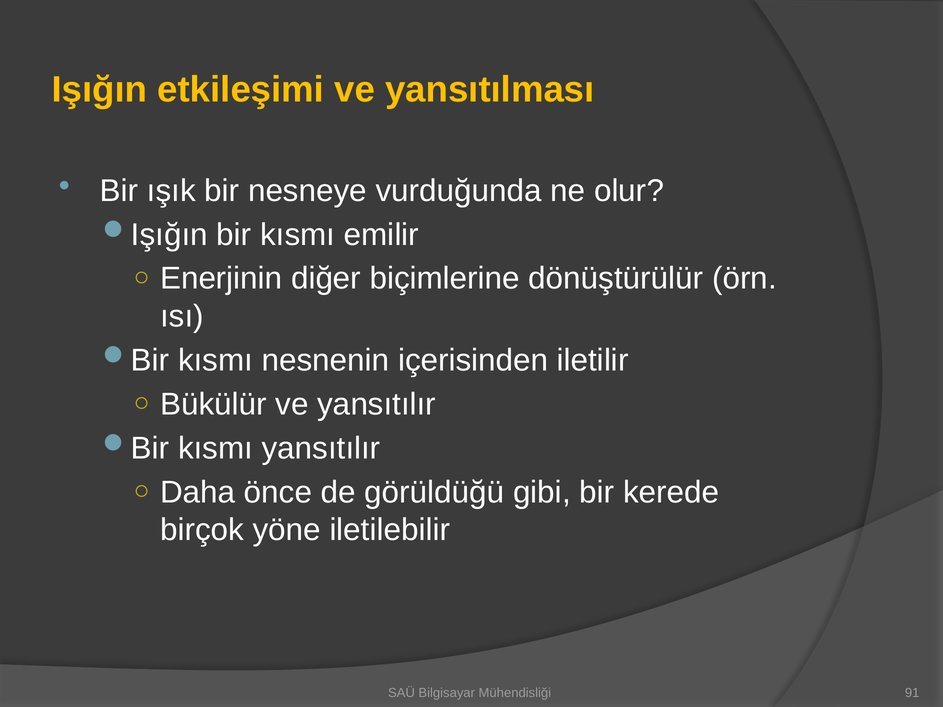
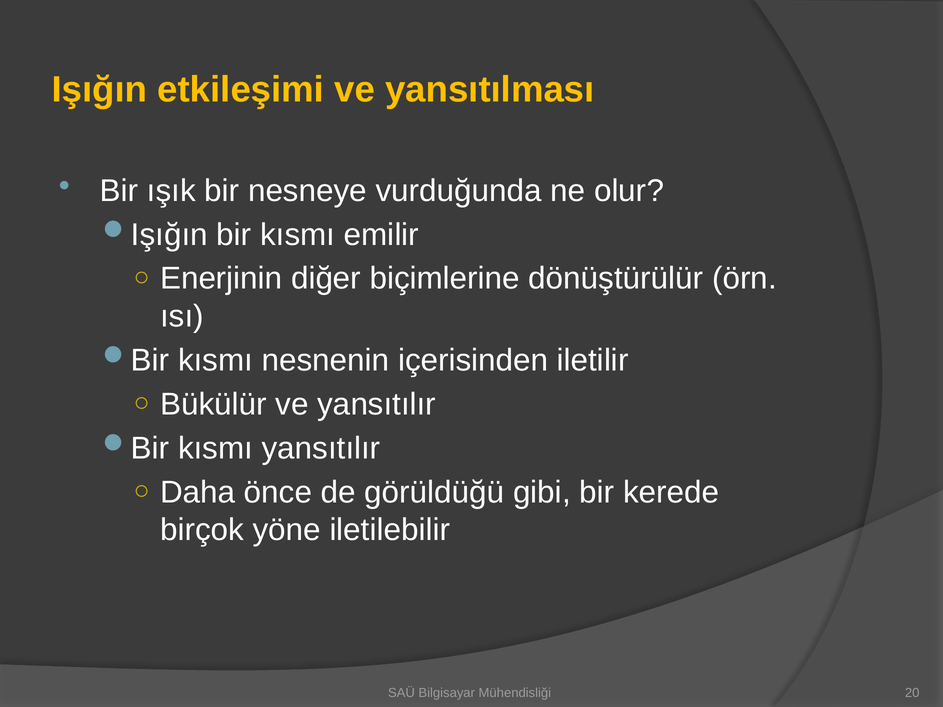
91: 91 -> 20 (912, 693)
